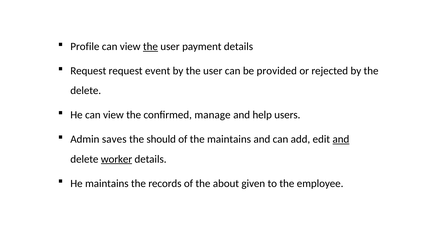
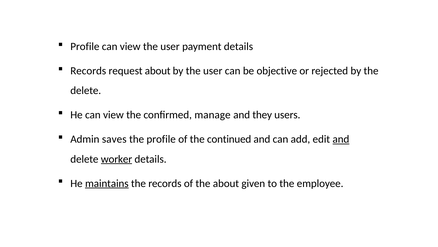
the underline: present -> none (150, 46)
Request: Request -> Records (88, 71)
request event: event -> about (158, 71)
provided: provided -> objective (277, 71)
help: help -> they (262, 115)
the should: should -> profile (161, 139)
the maintains: maintains -> continued (229, 139)
maintains underline: none -> present (107, 183)
